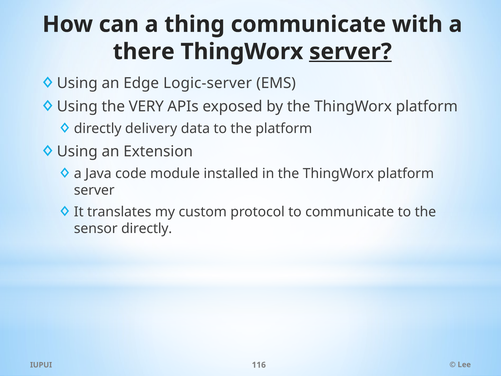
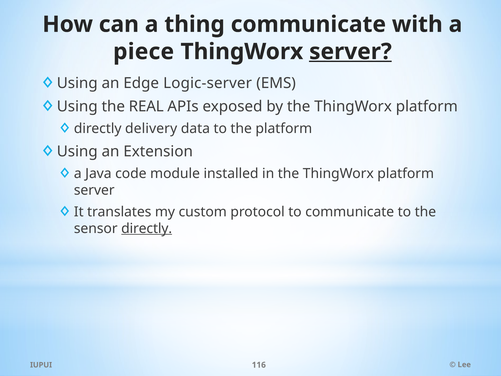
there: there -> piece (144, 52)
VERY: VERY -> REAL (146, 106)
directly underline: none -> present (147, 228)
